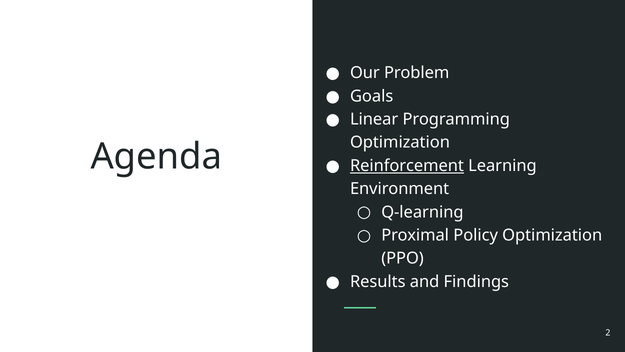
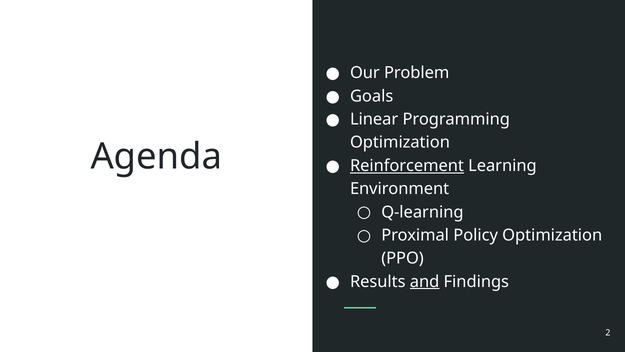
and underline: none -> present (425, 281)
